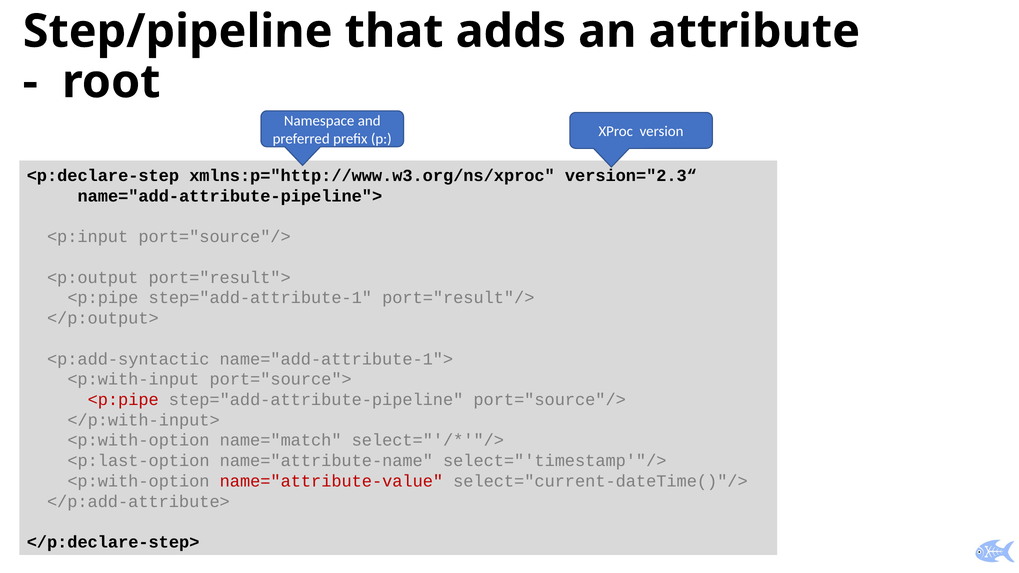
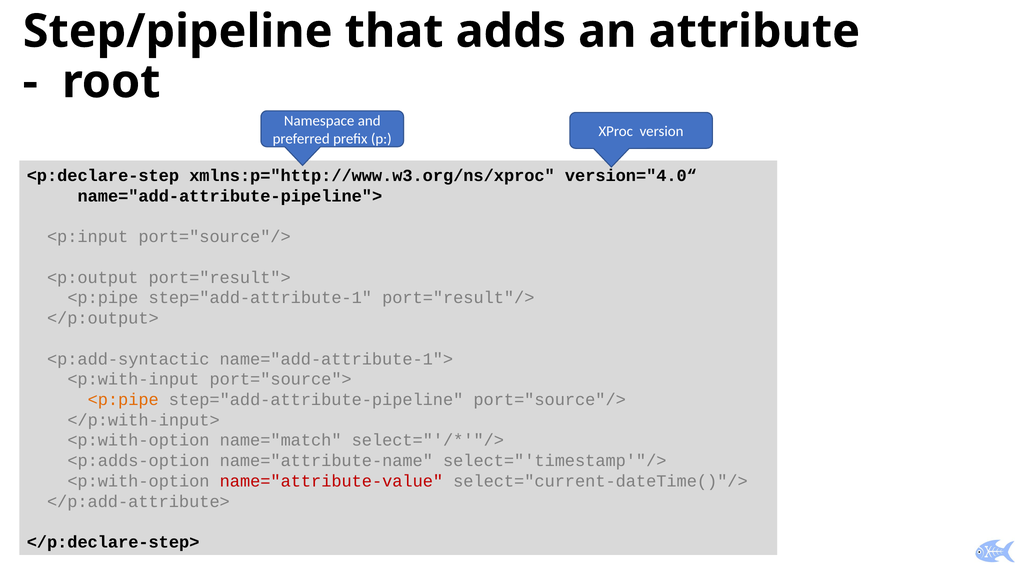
version="2.3“: version="2.3“ -> version="4.0“ (631, 176)
<p:pipe colour: red -> orange (123, 400)
<p:last-option: <p:last-option -> <p:adds-option (138, 461)
